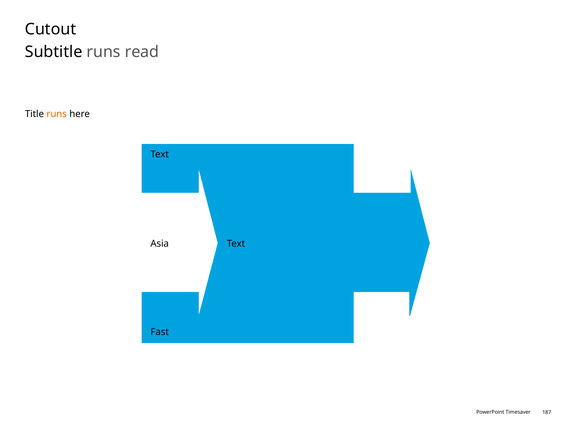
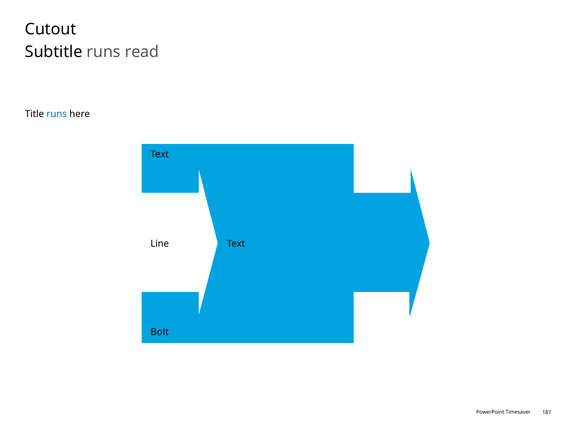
runs colour: orange -> blue (57, 114)
Asia: Asia -> Line (160, 244)
Fast: Fast -> Bolt (160, 332)
